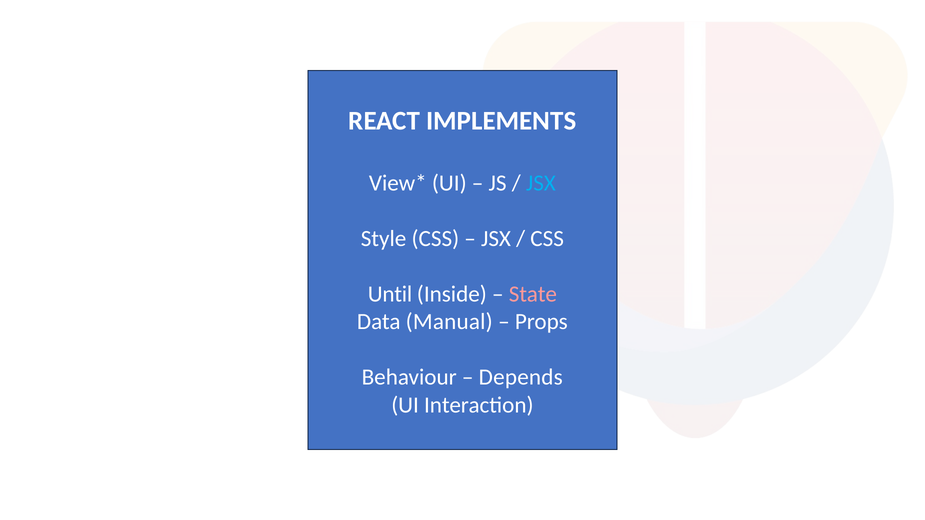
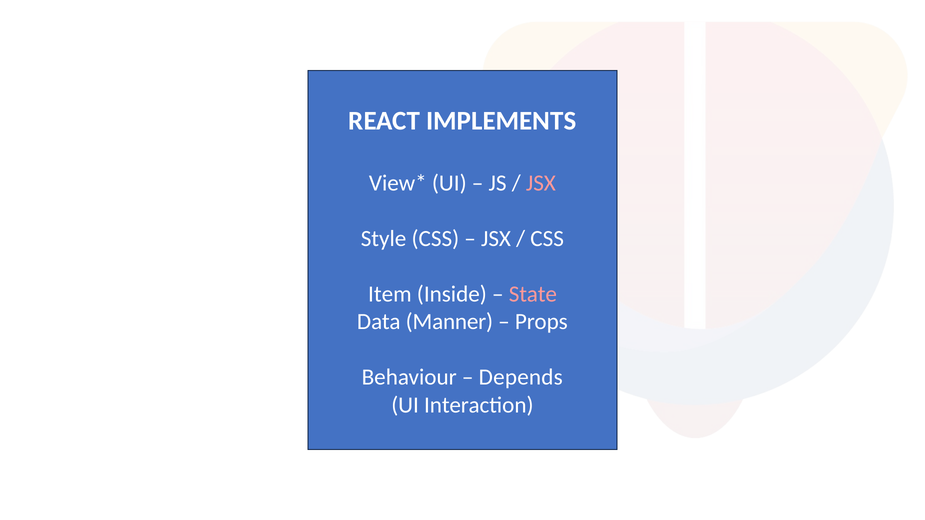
JSX colour: light blue -> pink (541, 183)
Until: Until -> Item (390, 294)
Manual: Manual -> Manner (449, 322)
